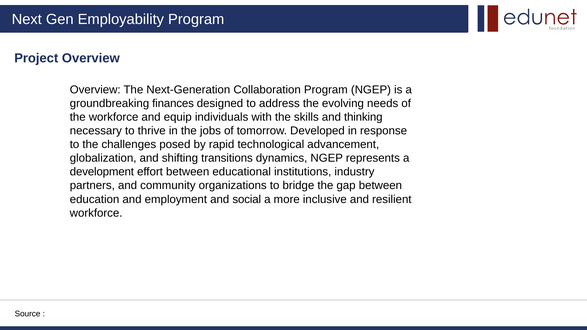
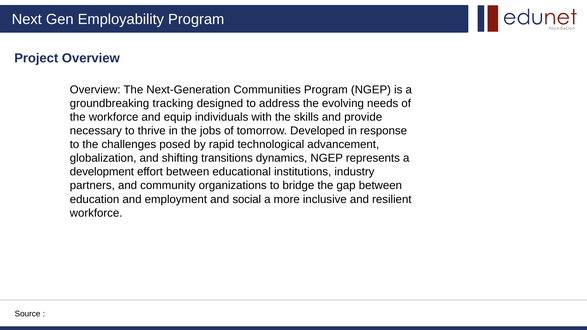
Collaboration: Collaboration -> Communities (267, 90)
finances: finances -> tracking (173, 103)
thinking: thinking -> provide (363, 117)
